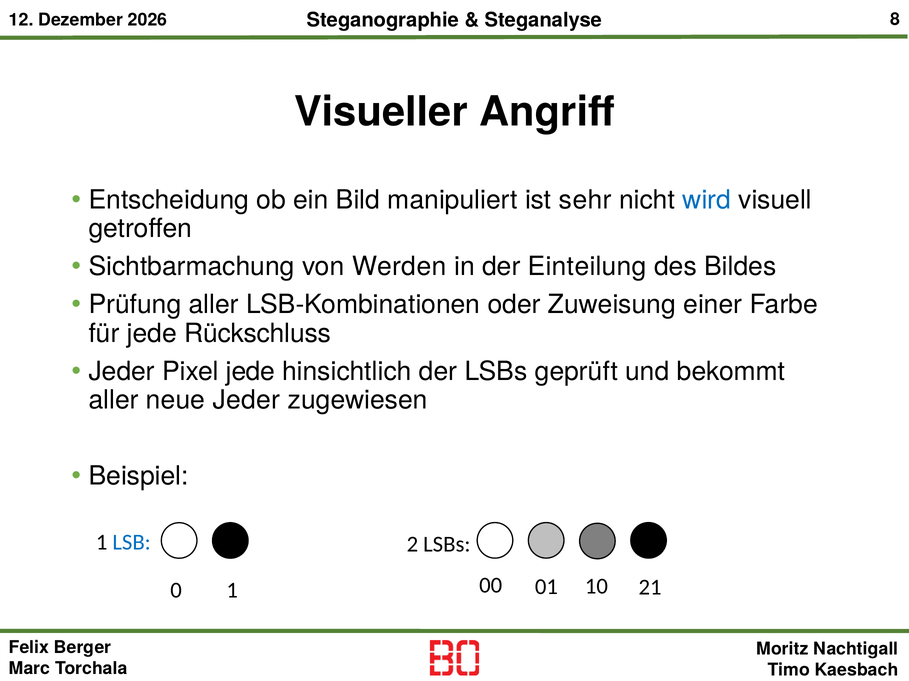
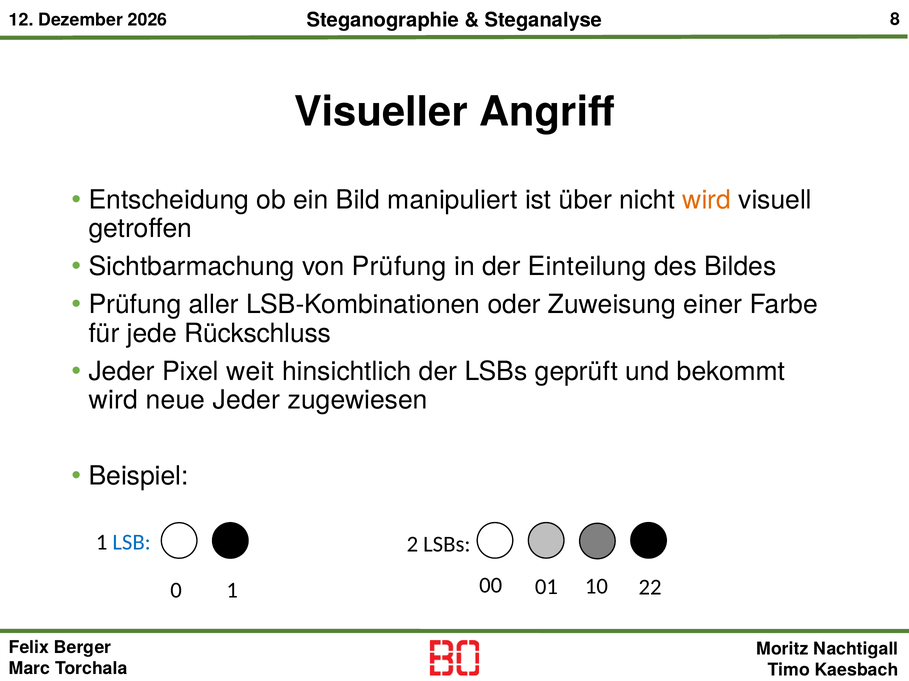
sehr: sehr -> über (585, 200)
wird colour: blue -> orange (707, 200)
von Werden: Werden -> Prüfung (399, 267)
Pixel jede: jede -> weit (250, 372)
aller: aller -> wird (113, 400)
21: 21 -> 22 (650, 588)
